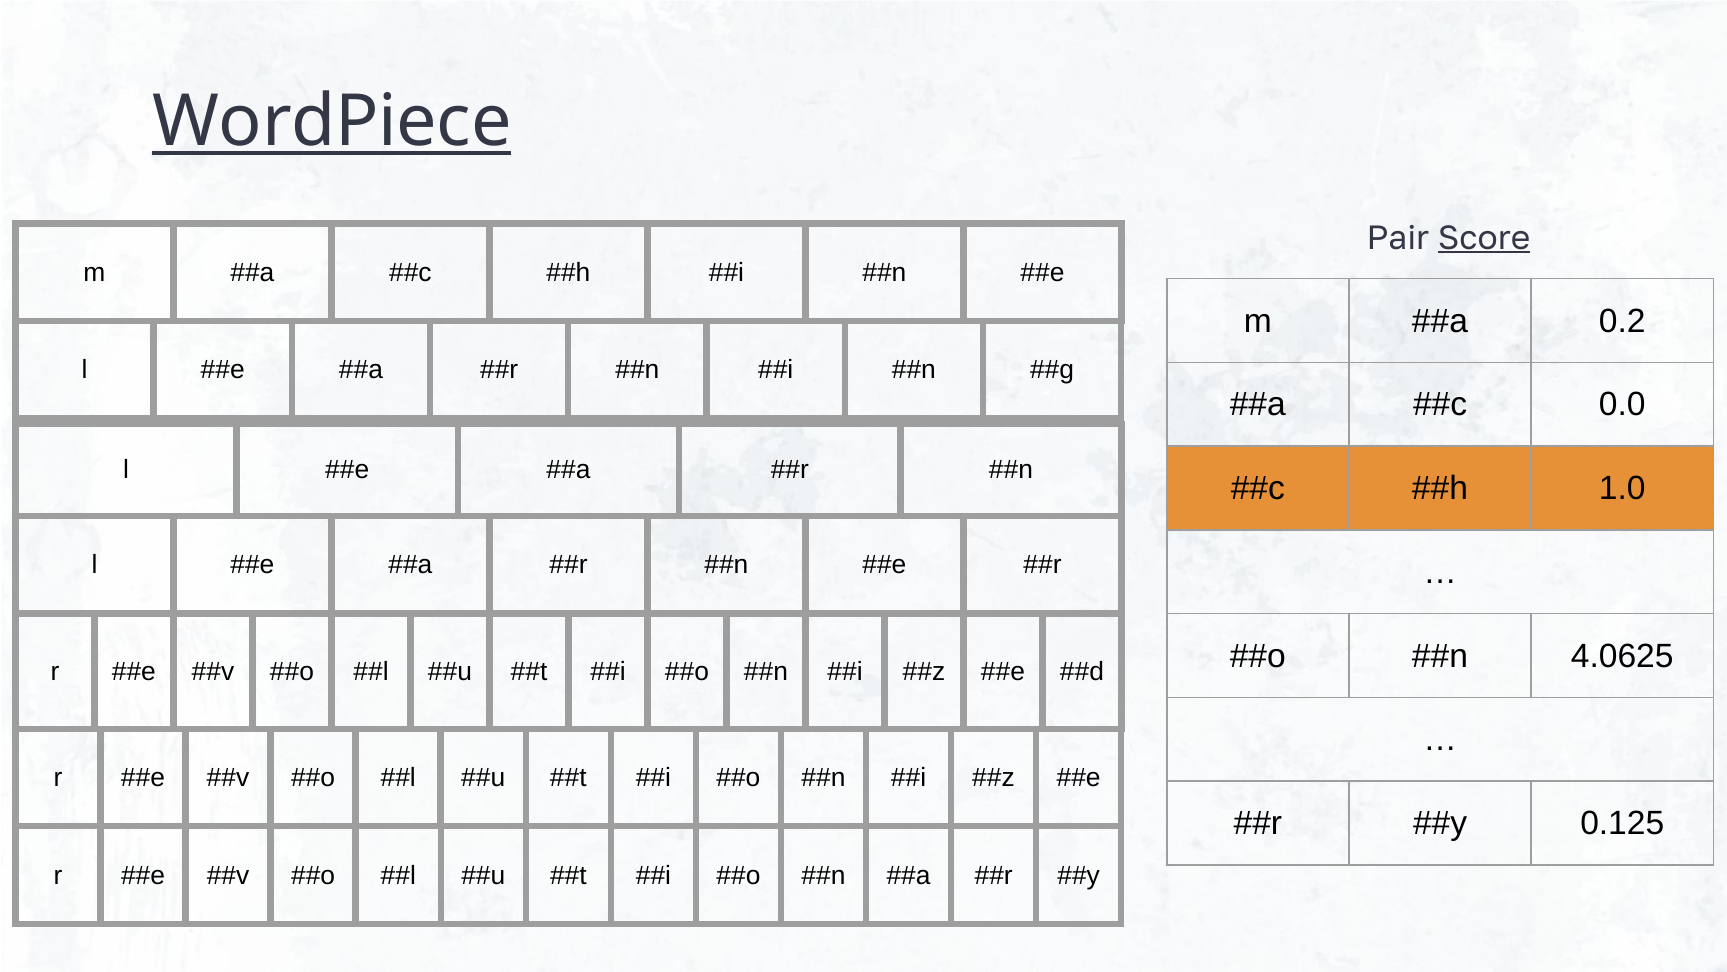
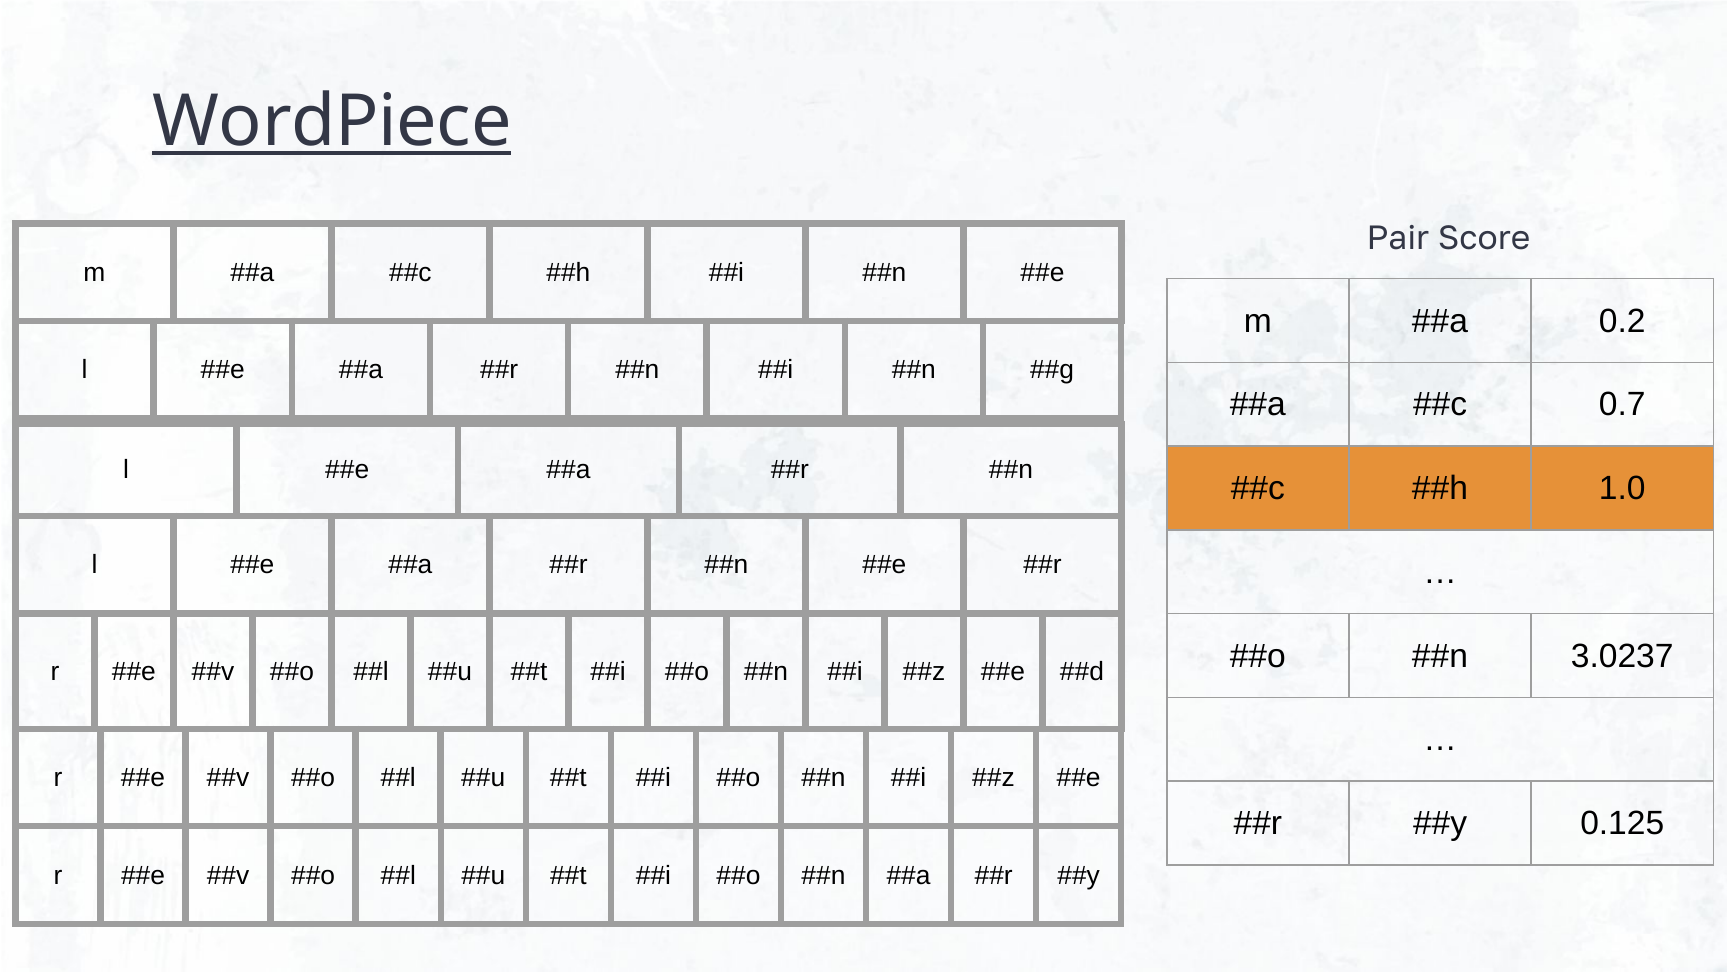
Score underline: present -> none (1484, 238)
0.0: 0.0 -> 0.7 (1622, 405)
4.0625: 4.0625 -> 3.0237 (1622, 656)
